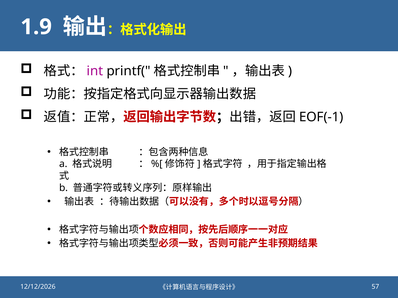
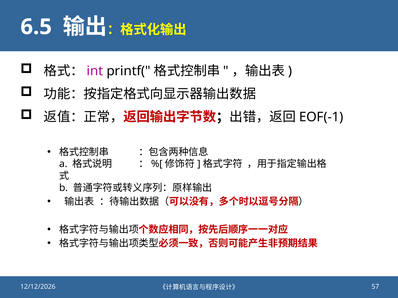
1.9: 1.9 -> 6.5 (36, 27)
